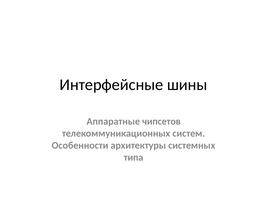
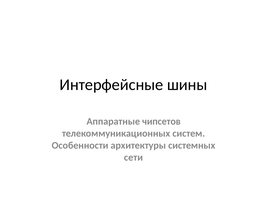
типа: типа -> сети (133, 158)
